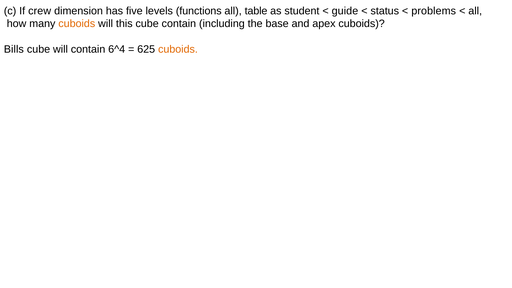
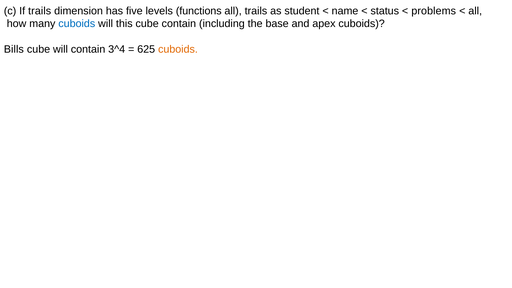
If crew: crew -> trails (40, 11)
all table: table -> trails (256, 11)
guide: guide -> name (345, 11)
cuboids colour: orange -> blue (77, 24)
6^4: 6^4 -> 3^4 (117, 49)
